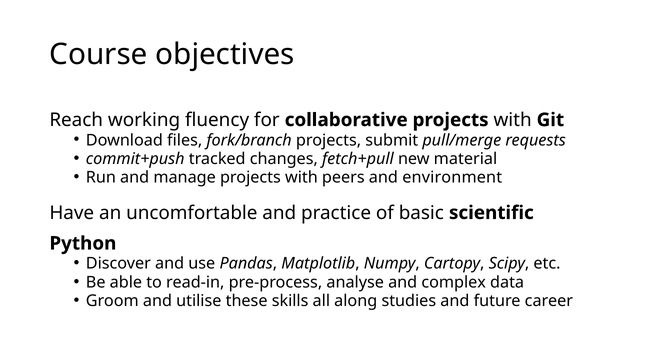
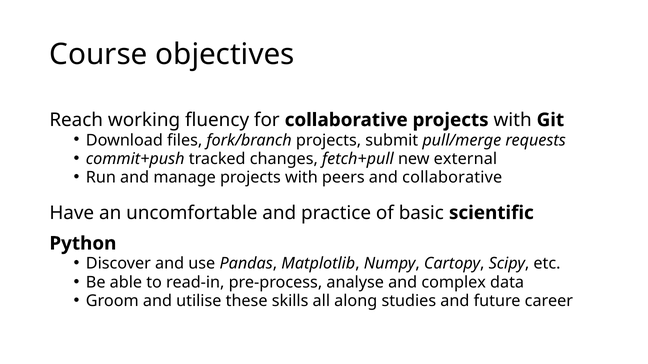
material: material -> external (465, 159)
and environment: environment -> collaborative (452, 178)
